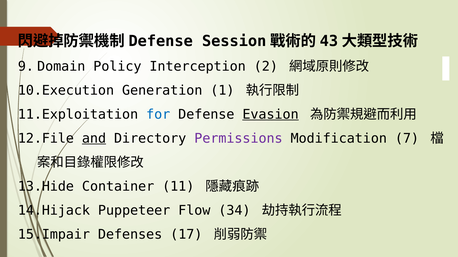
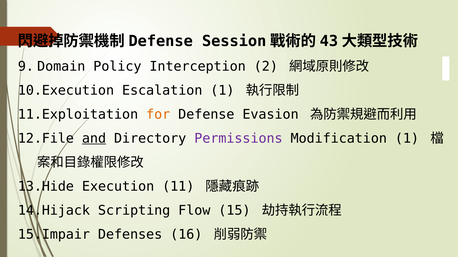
Generation: Generation -> Escalation (162, 91)
for colour: blue -> orange (158, 115)
Evasion underline: present -> none (271, 115)
Modification 7: 7 -> 1 (407, 139)
Container: Container -> Execution (118, 187)
Puppeteer: Puppeteer -> Scripting (134, 211)
34: 34 -> 15 (234, 211)
17: 17 -> 16 (186, 235)
